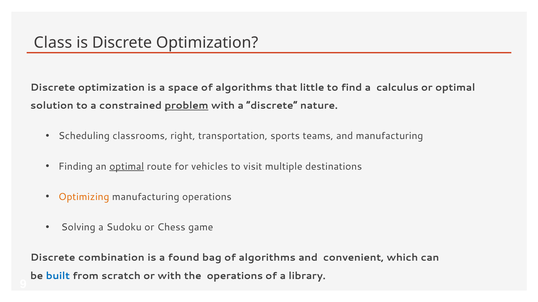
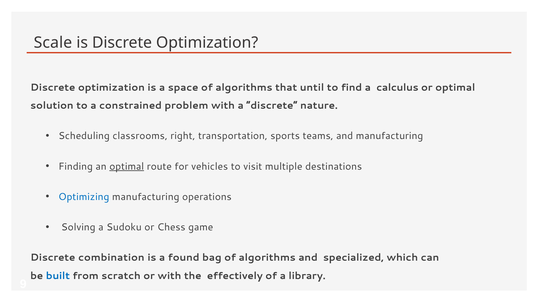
Class: Class -> Scale (53, 43)
little: little -> until (312, 88)
problem underline: present -> none (186, 106)
Optimizing colour: orange -> blue (84, 197)
convenient: convenient -> specialized (354, 258)
the operations: operations -> effectively (235, 276)
